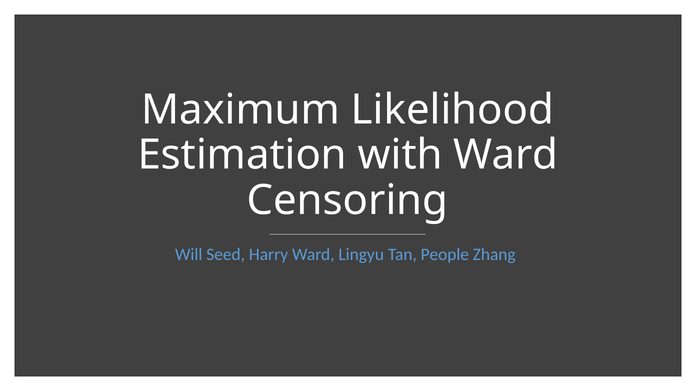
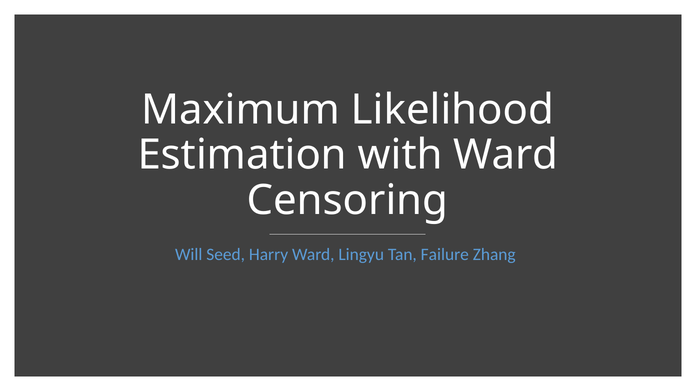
People: People -> Failure (445, 255)
